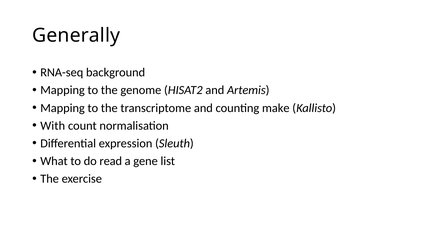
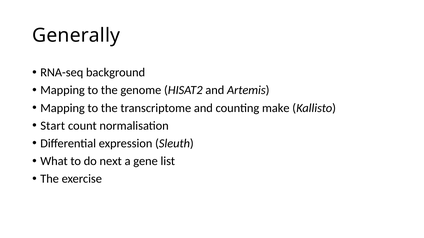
With: With -> Start (53, 126)
read: read -> next (111, 161)
